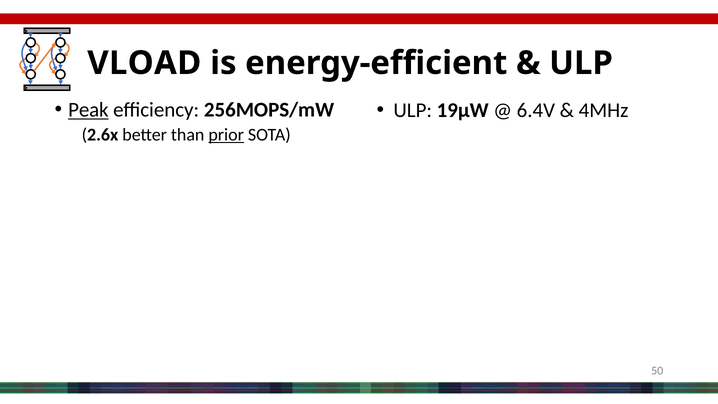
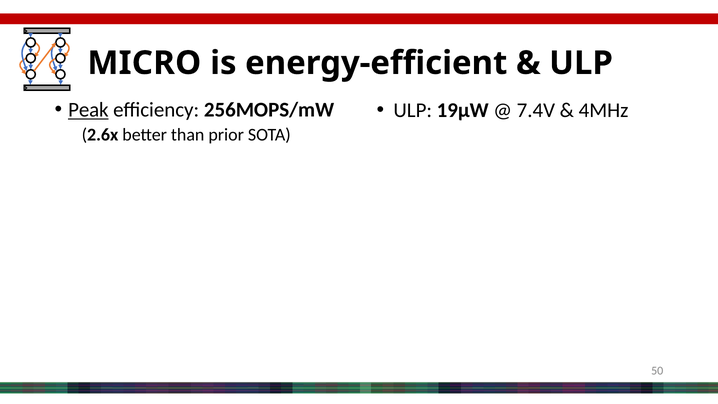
VLOAD: VLOAD -> MICRO (144, 63)
6.4V: 6.4V -> 7.4V (536, 110)
prior underline: present -> none (226, 135)
